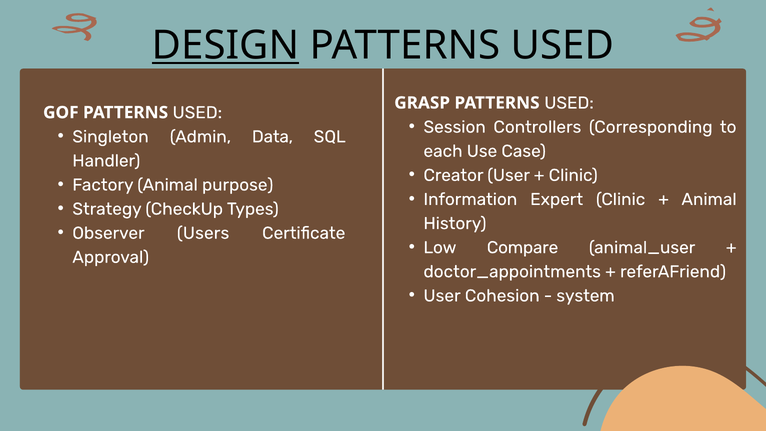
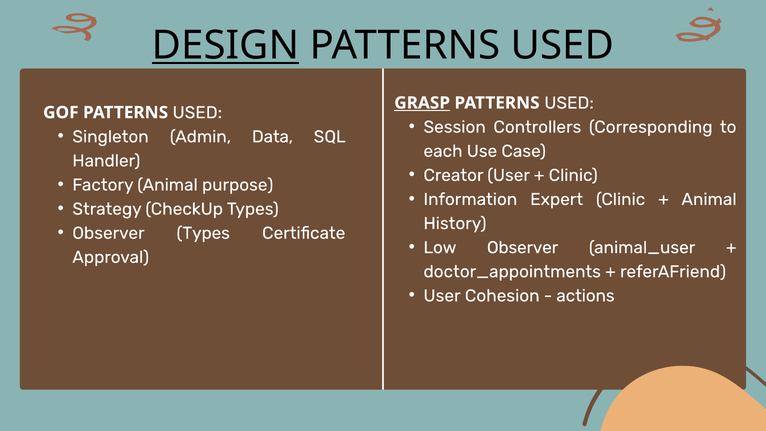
GRASP underline: none -> present (422, 103)
Observer Users: Users -> Types (203, 233)
Low Compare: Compare -> Observer (523, 247)
system: system -> actions (585, 296)
